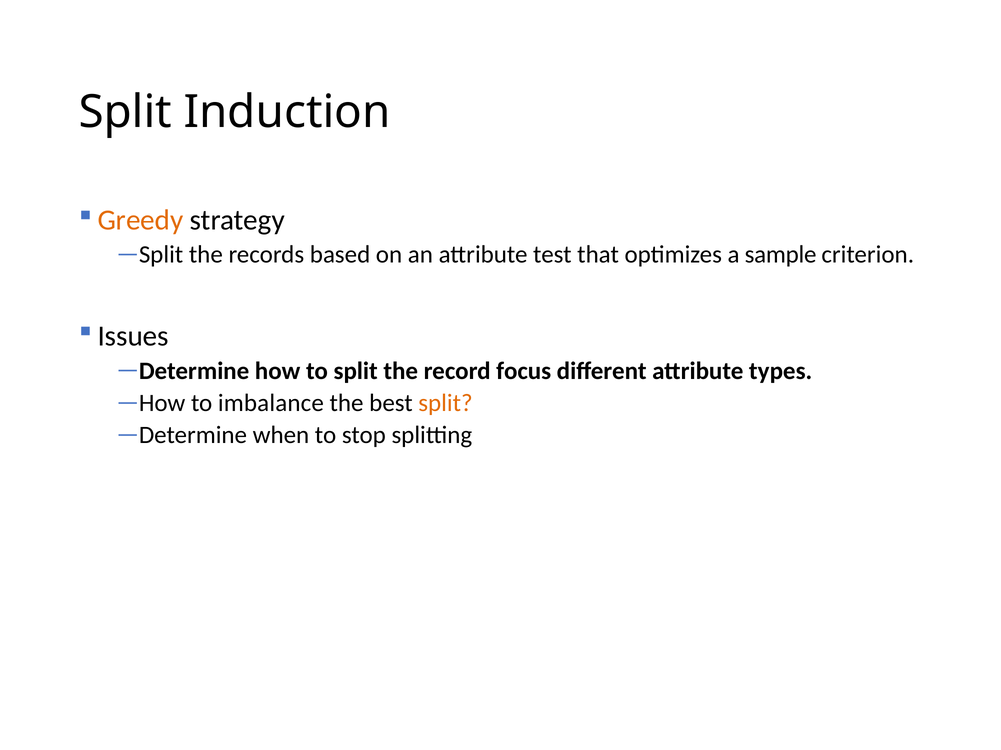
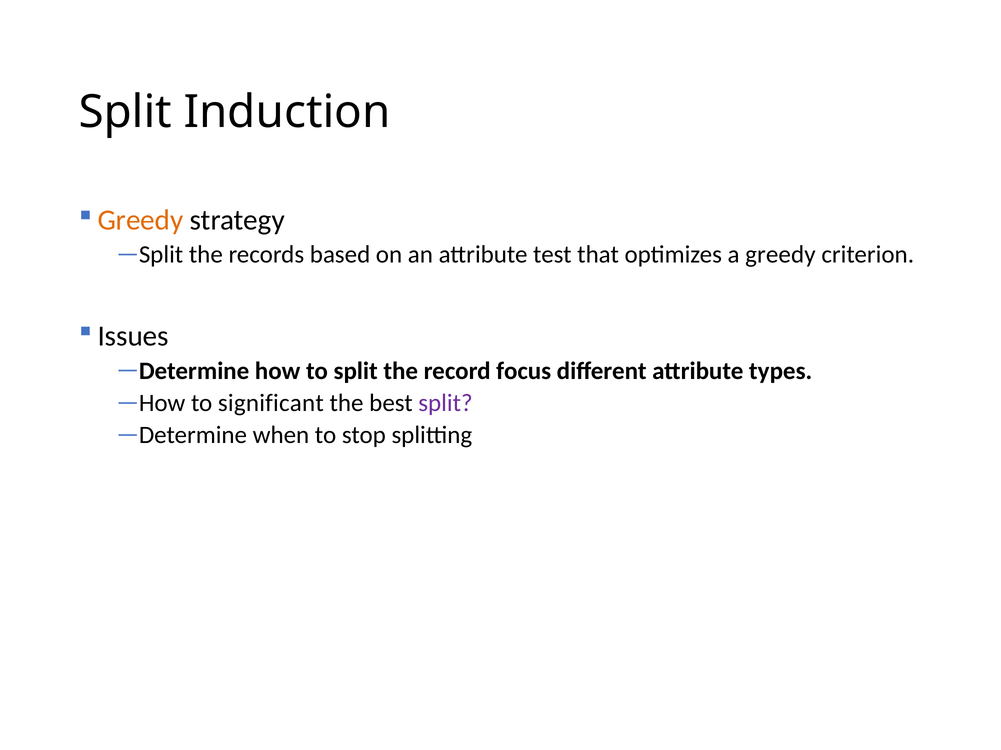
a sample: sample -> greedy (780, 255)
imbalance: imbalance -> significant (271, 403)
split colour: orange -> purple (445, 403)
